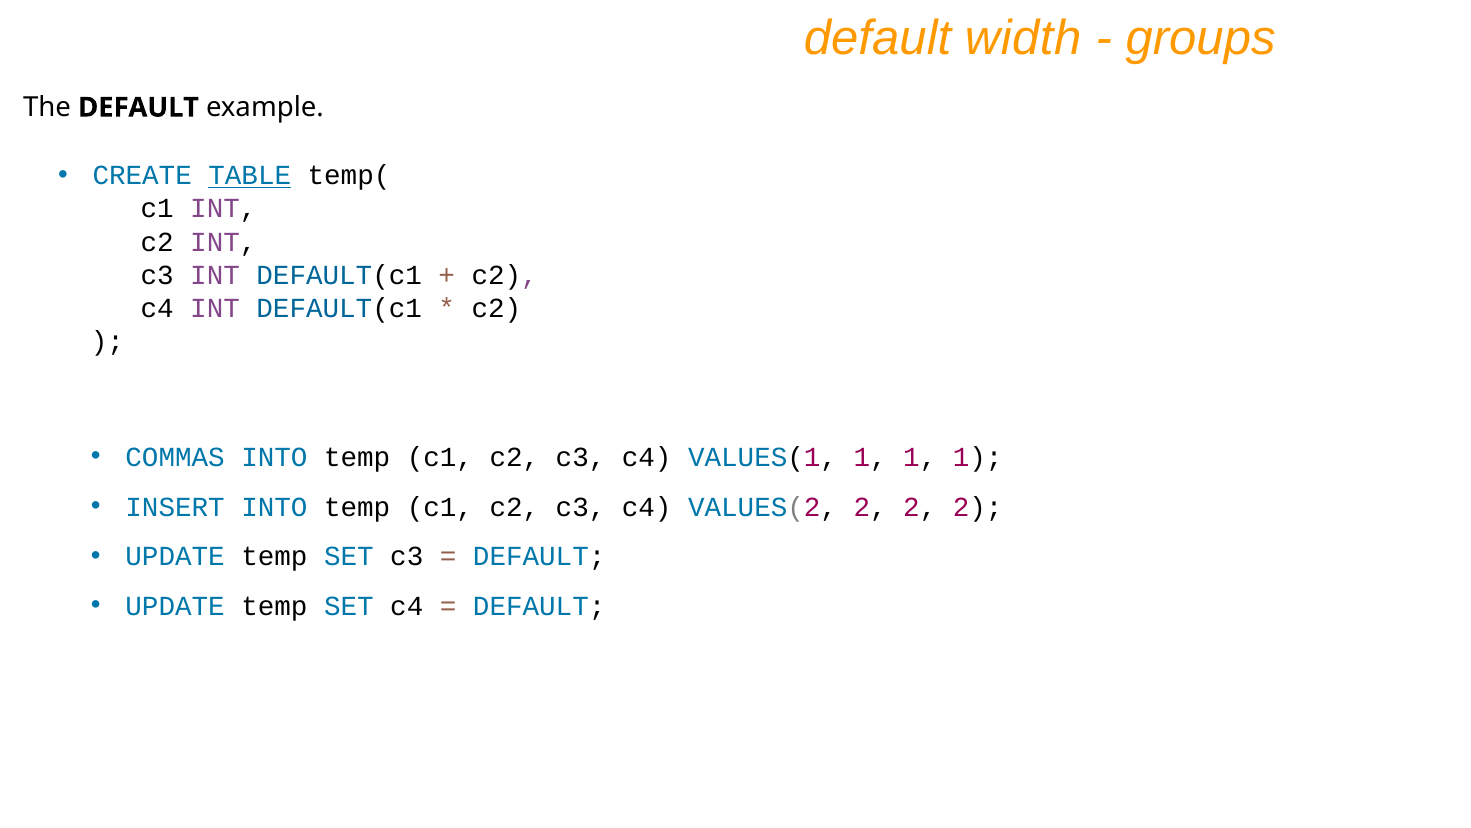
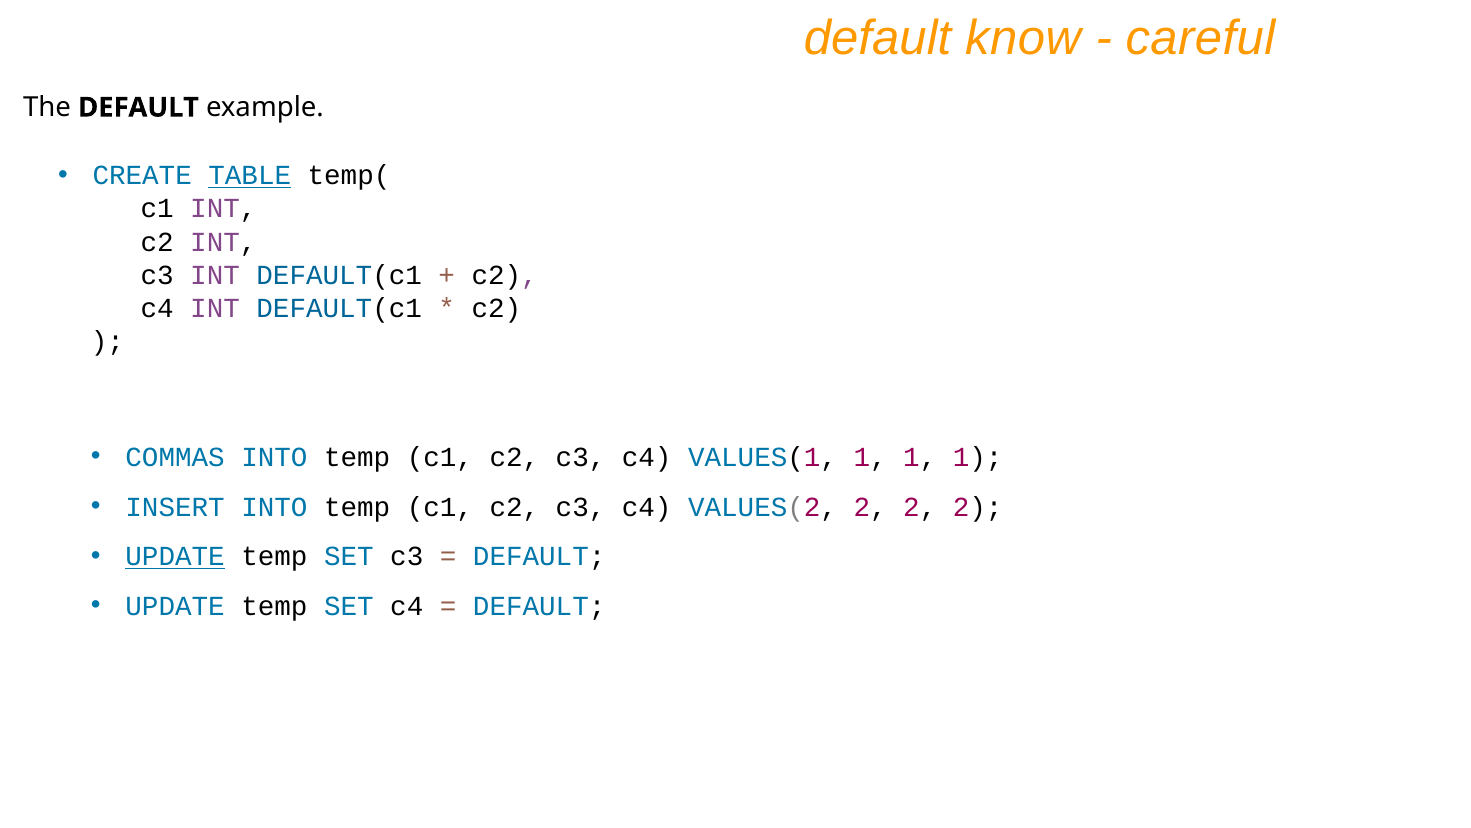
width: width -> know (1023, 38)
groups: groups -> careful (1200, 38)
UPDATE underline: none -> present (175, 556)
